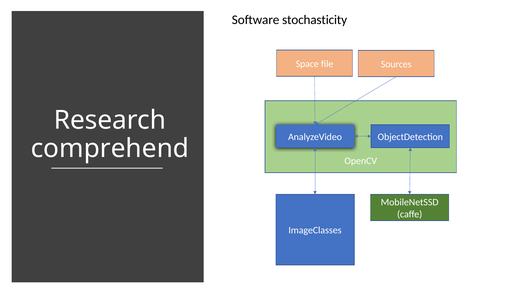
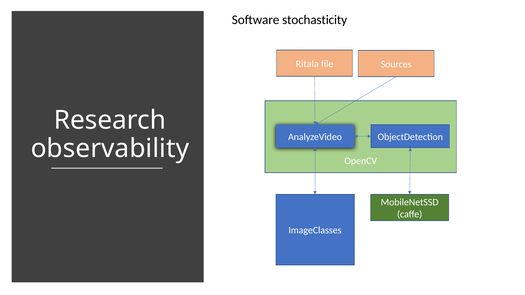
Space: Space -> Ritala (307, 64)
comprehend: comprehend -> observability (110, 149)
